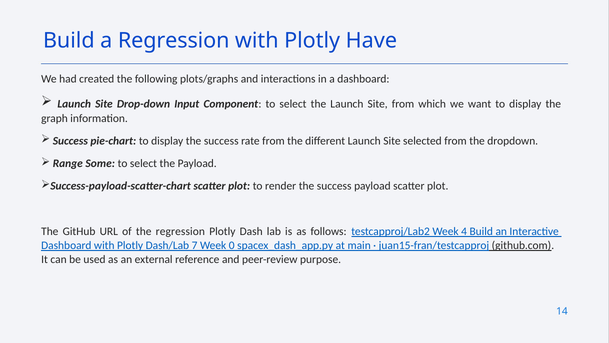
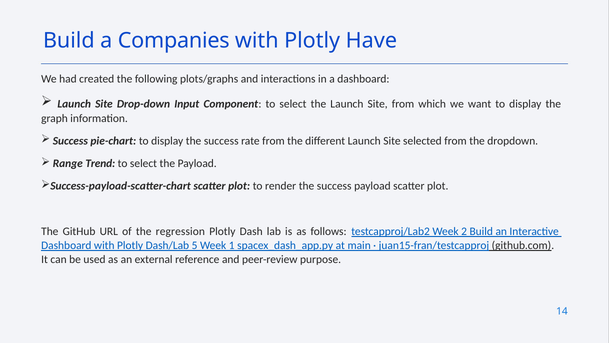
a Regression: Regression -> Companies (174, 41)
Some: Some -> Trend (100, 163)
4: 4 -> 2 (464, 231)
7: 7 -> 5 (195, 245)
0: 0 -> 1 (232, 245)
